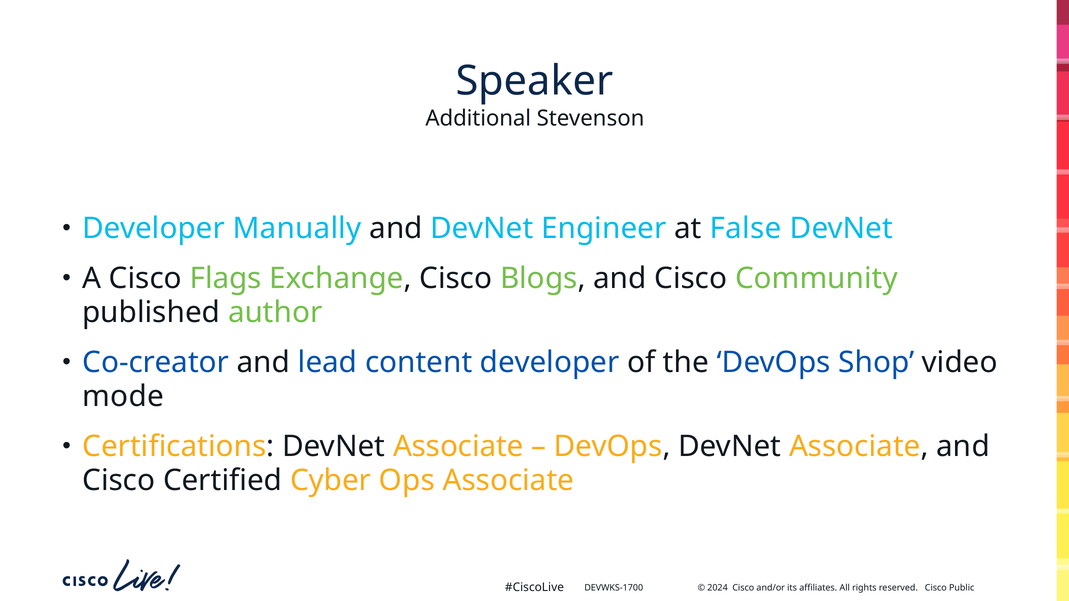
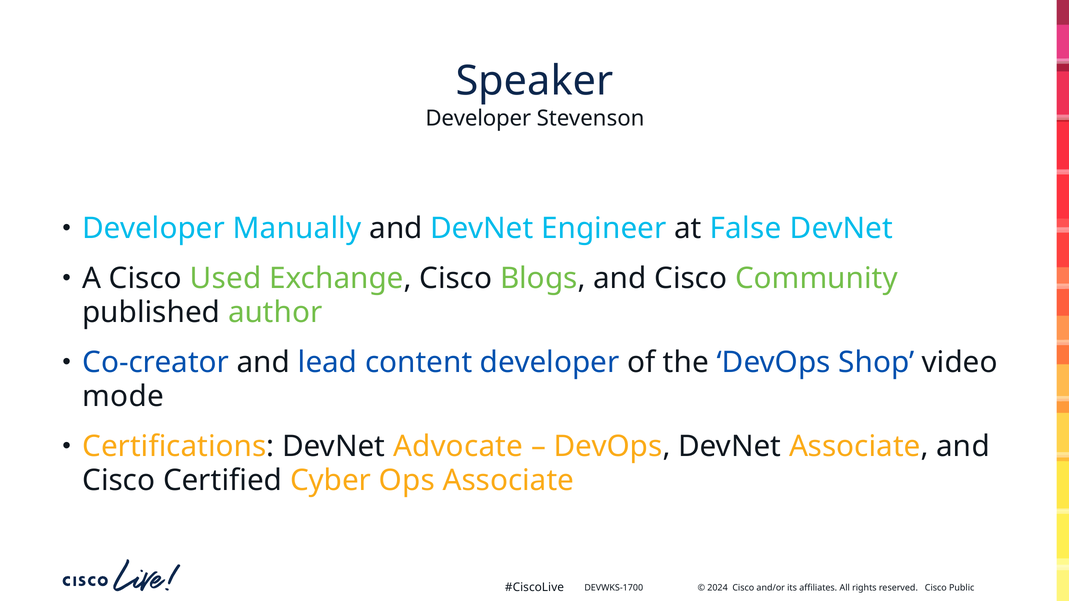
Additional: Additional -> Developer (478, 119)
Flags: Flags -> Used (226, 279)
Certifications DevNet Associate: Associate -> Advocate (458, 447)
